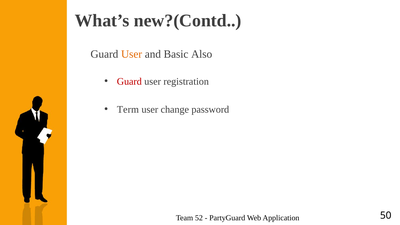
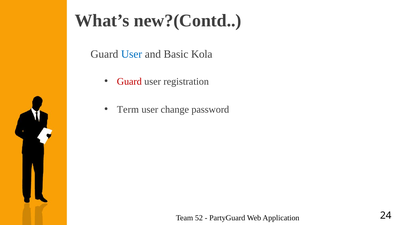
User colour: orange -> blue (132, 54)
Also: Also -> Kola (202, 54)
50: 50 -> 24 (386, 216)
